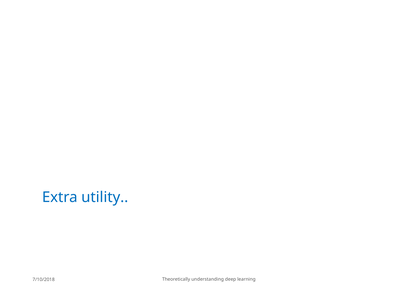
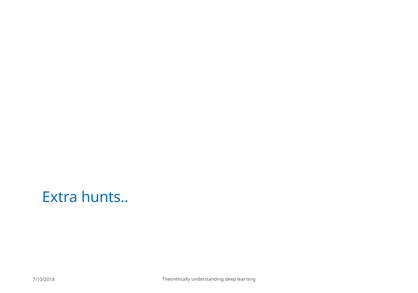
utility: utility -> hunts (105, 197)
